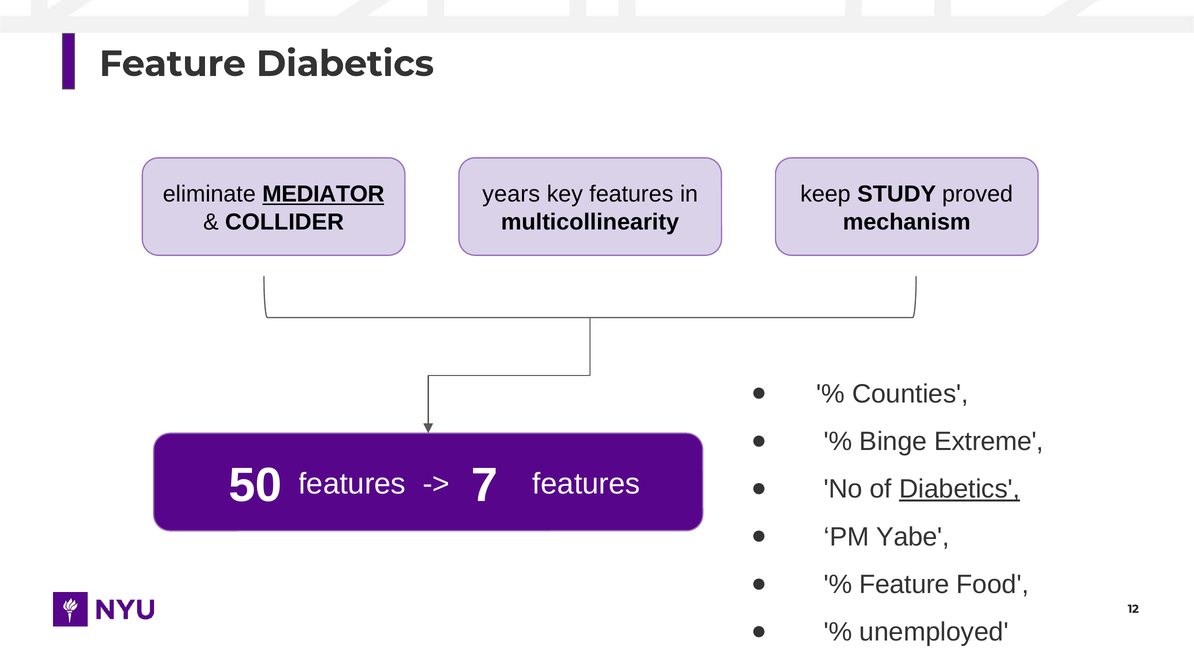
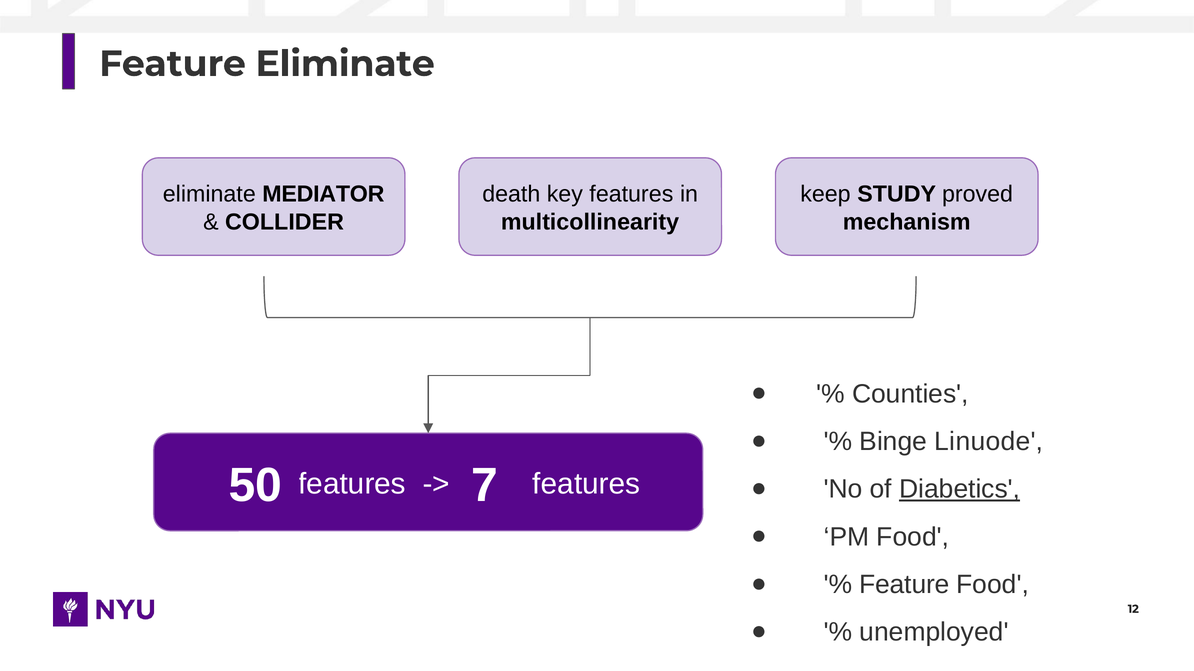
Feature Diabetics: Diabetics -> Eliminate (345, 64)
MEDIATOR underline: present -> none (323, 194)
years: years -> death (511, 194)
Extreme: Extreme -> Linuode (989, 442)
PM Yabe: Yabe -> Food (913, 537)
